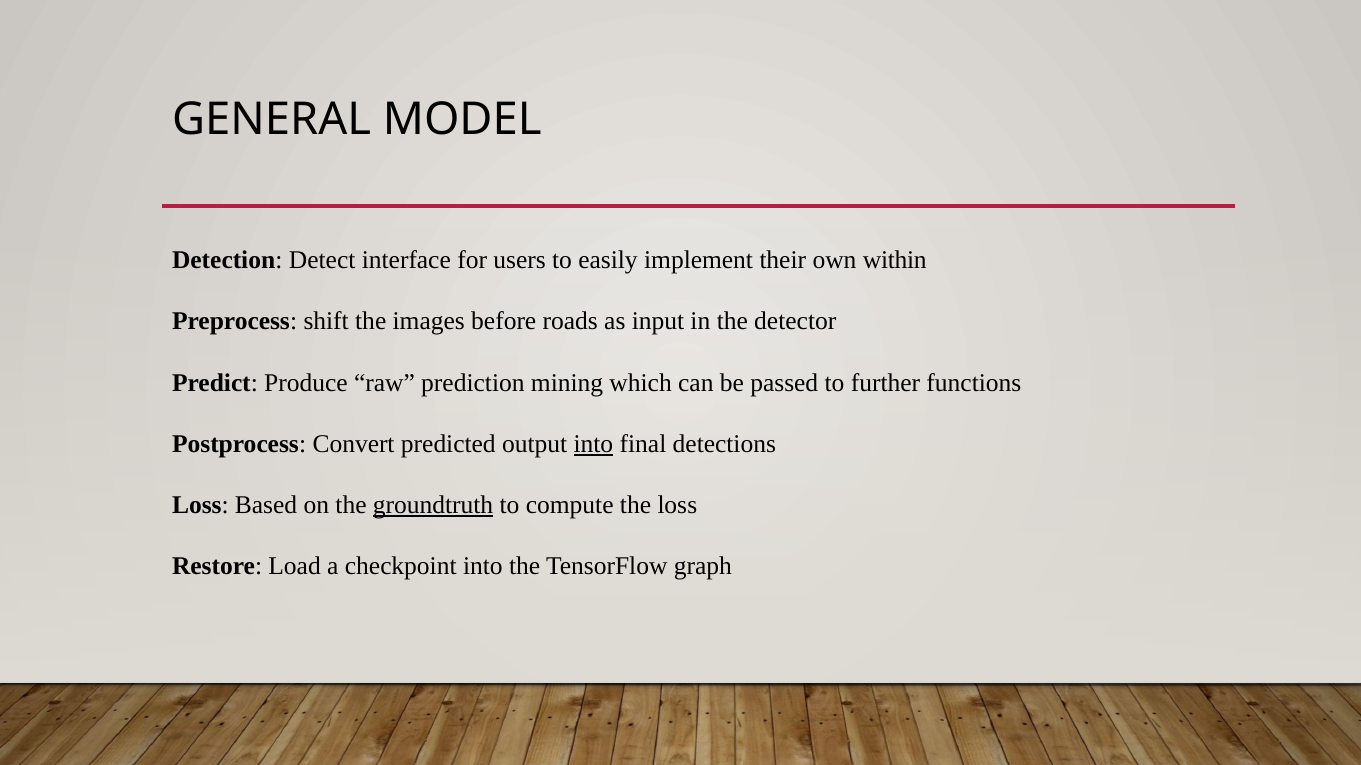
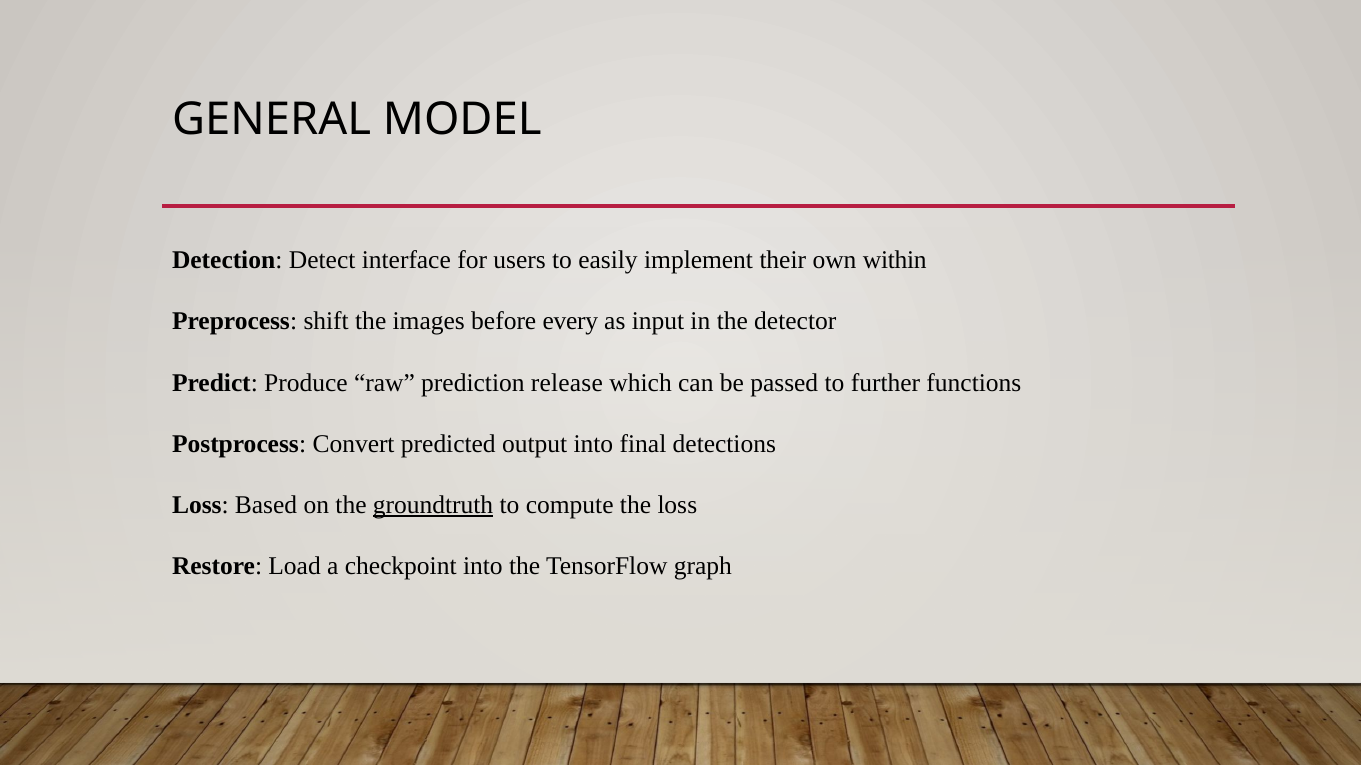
roads: roads -> every (570, 322)
mining: mining -> release (567, 383)
into underline: present -> none (593, 444)
